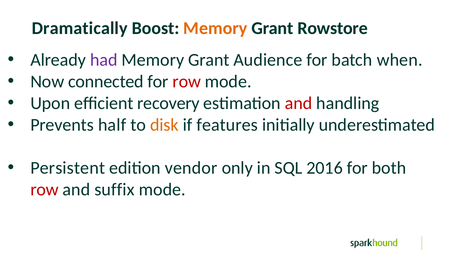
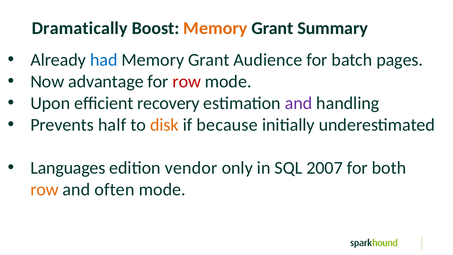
Rowstore: Rowstore -> Summary (333, 28)
had colour: purple -> blue (104, 60)
when: when -> pages (400, 60)
connected: connected -> advantage (106, 81)
and colour: red -> purple (299, 103)
features: features -> because (227, 125)
Persistent: Persistent -> Languages (68, 168)
2016: 2016 -> 2007 (325, 168)
row colour: red -> orange (45, 189)
suffix: suffix -> often (114, 189)
